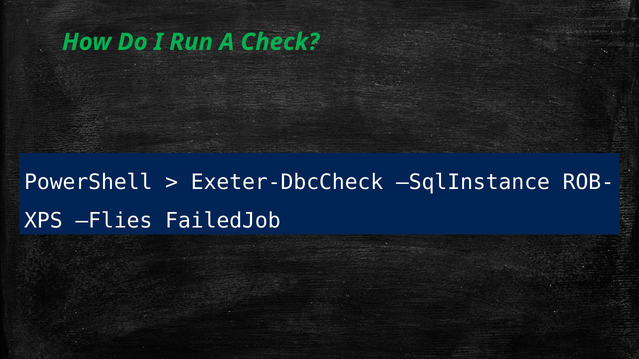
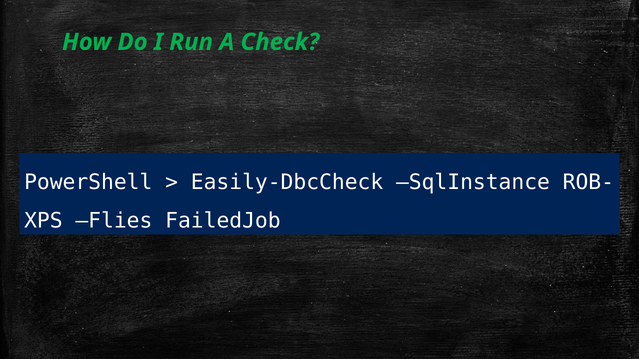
Exeter-DbcCheck: Exeter-DbcCheck -> Easily-DbcCheck (287, 183)
